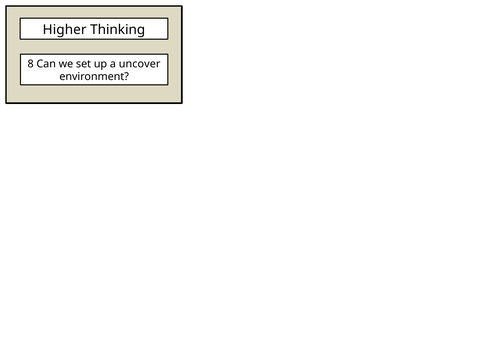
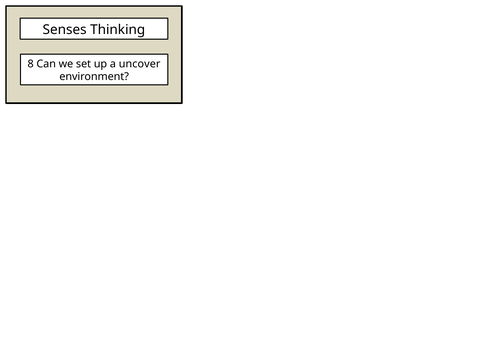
Higher: Higher -> Senses (65, 30)
